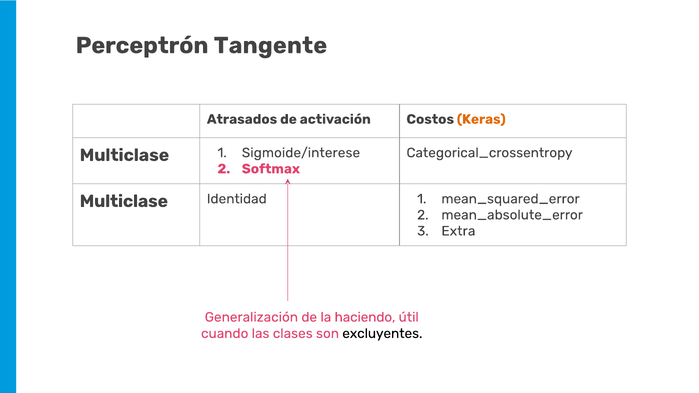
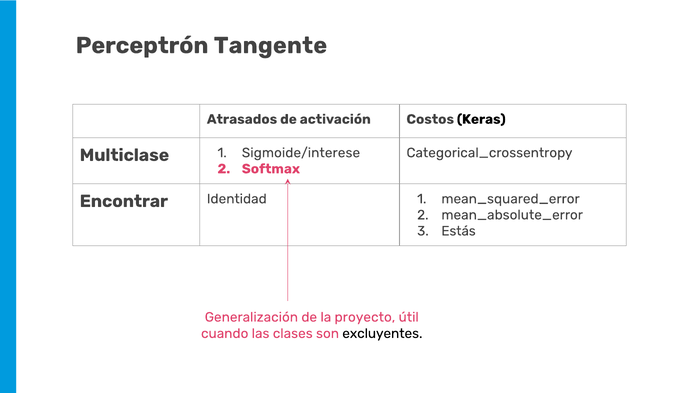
Keras colour: orange -> black (481, 119)
Multiclase: Multiclase -> Encontrar (124, 201)
Extra: Extra -> Estás (459, 231)
haciendo: haciendo -> proyecto (365, 317)
